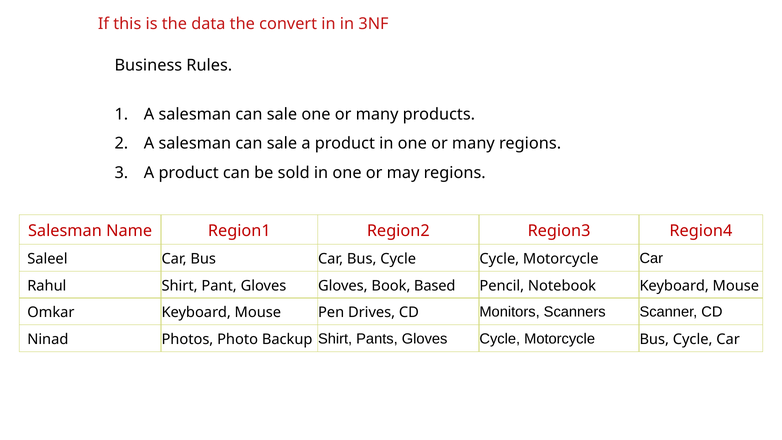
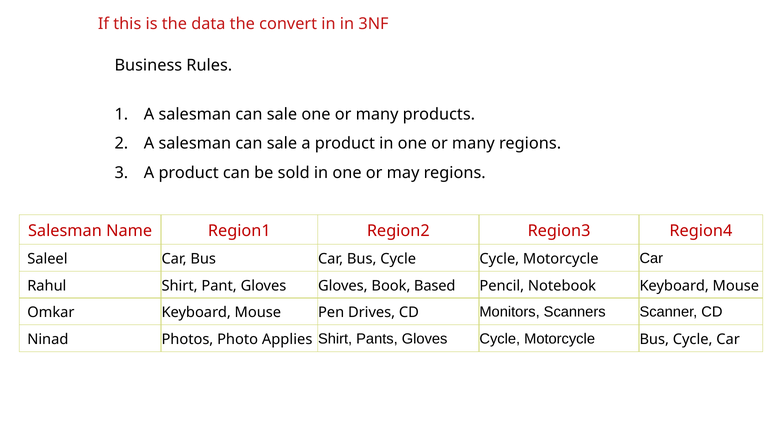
Backup: Backup -> Applies (287, 339)
